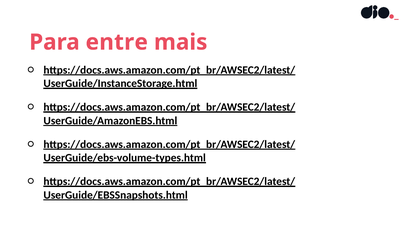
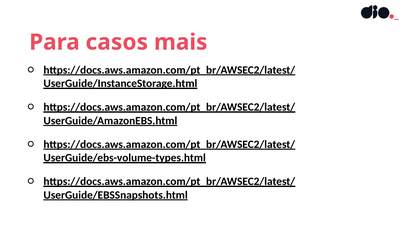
entre: entre -> casos (117, 42)
